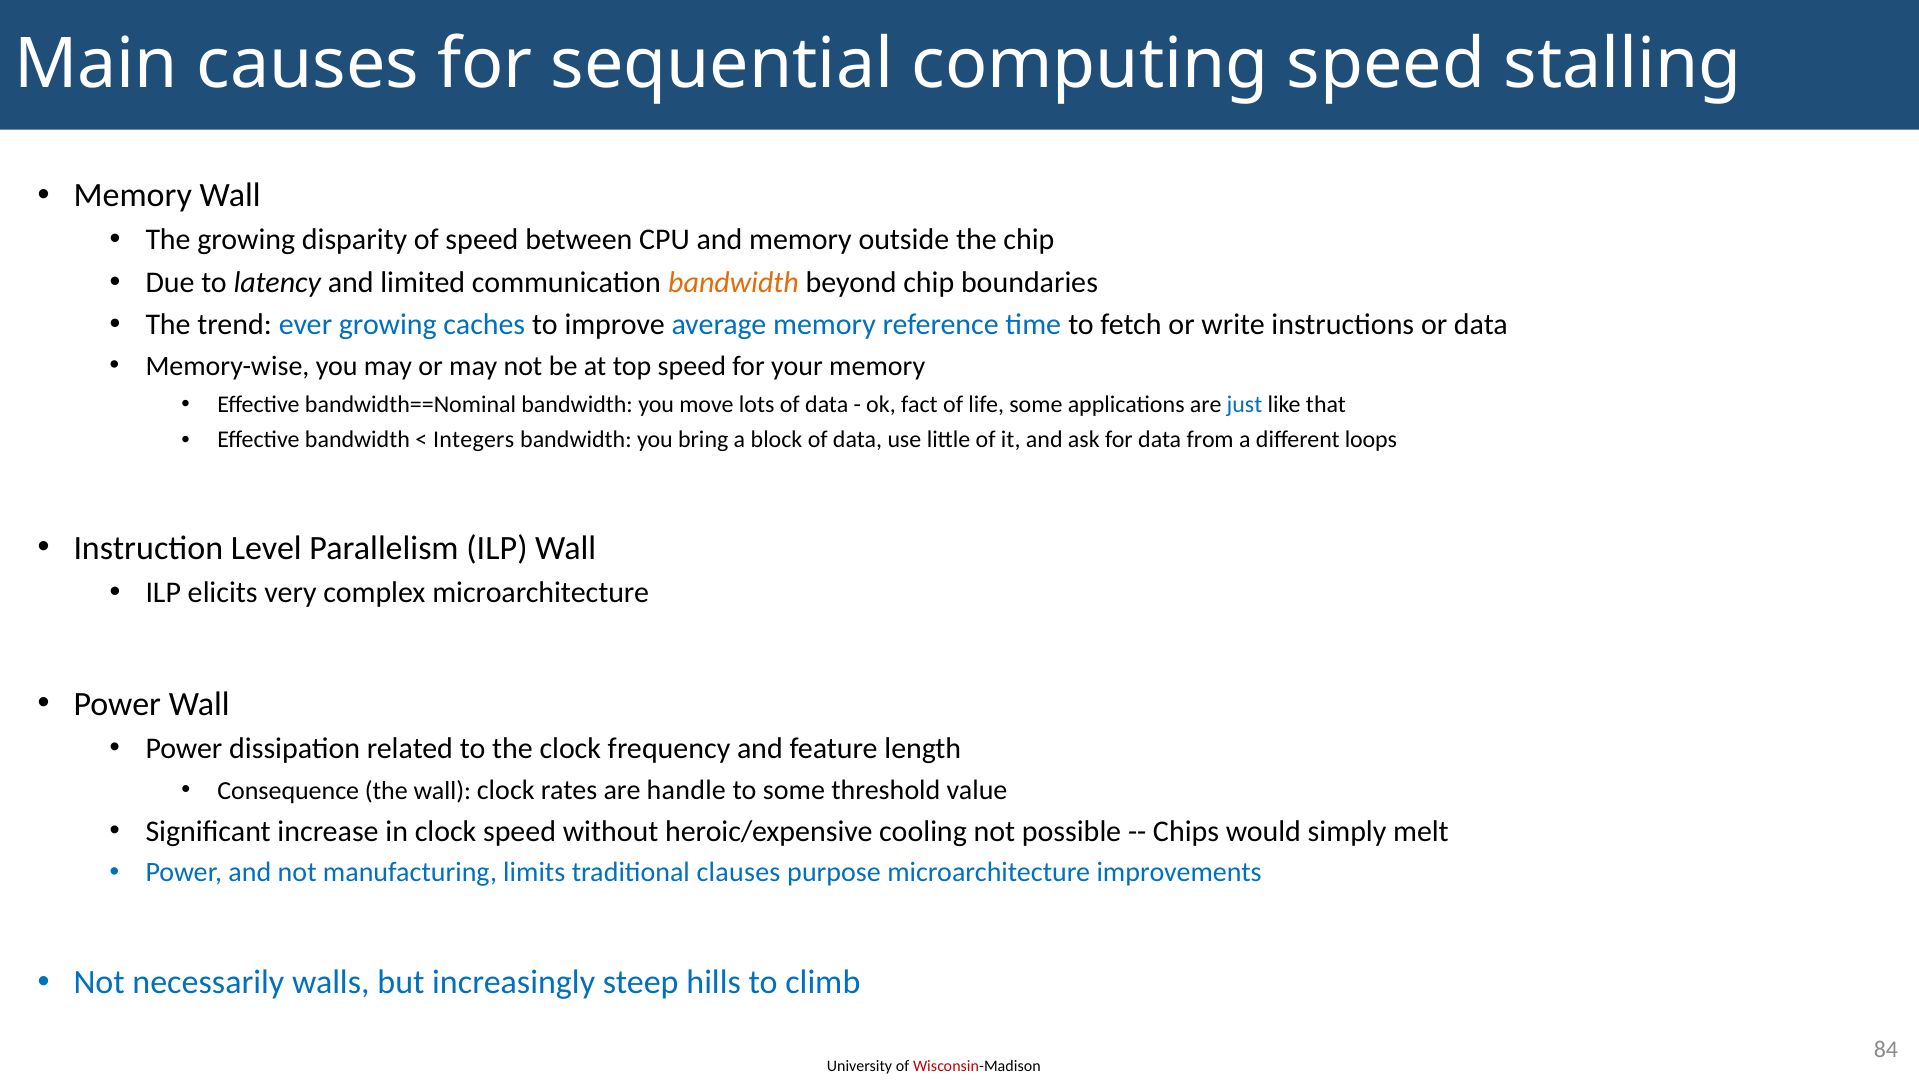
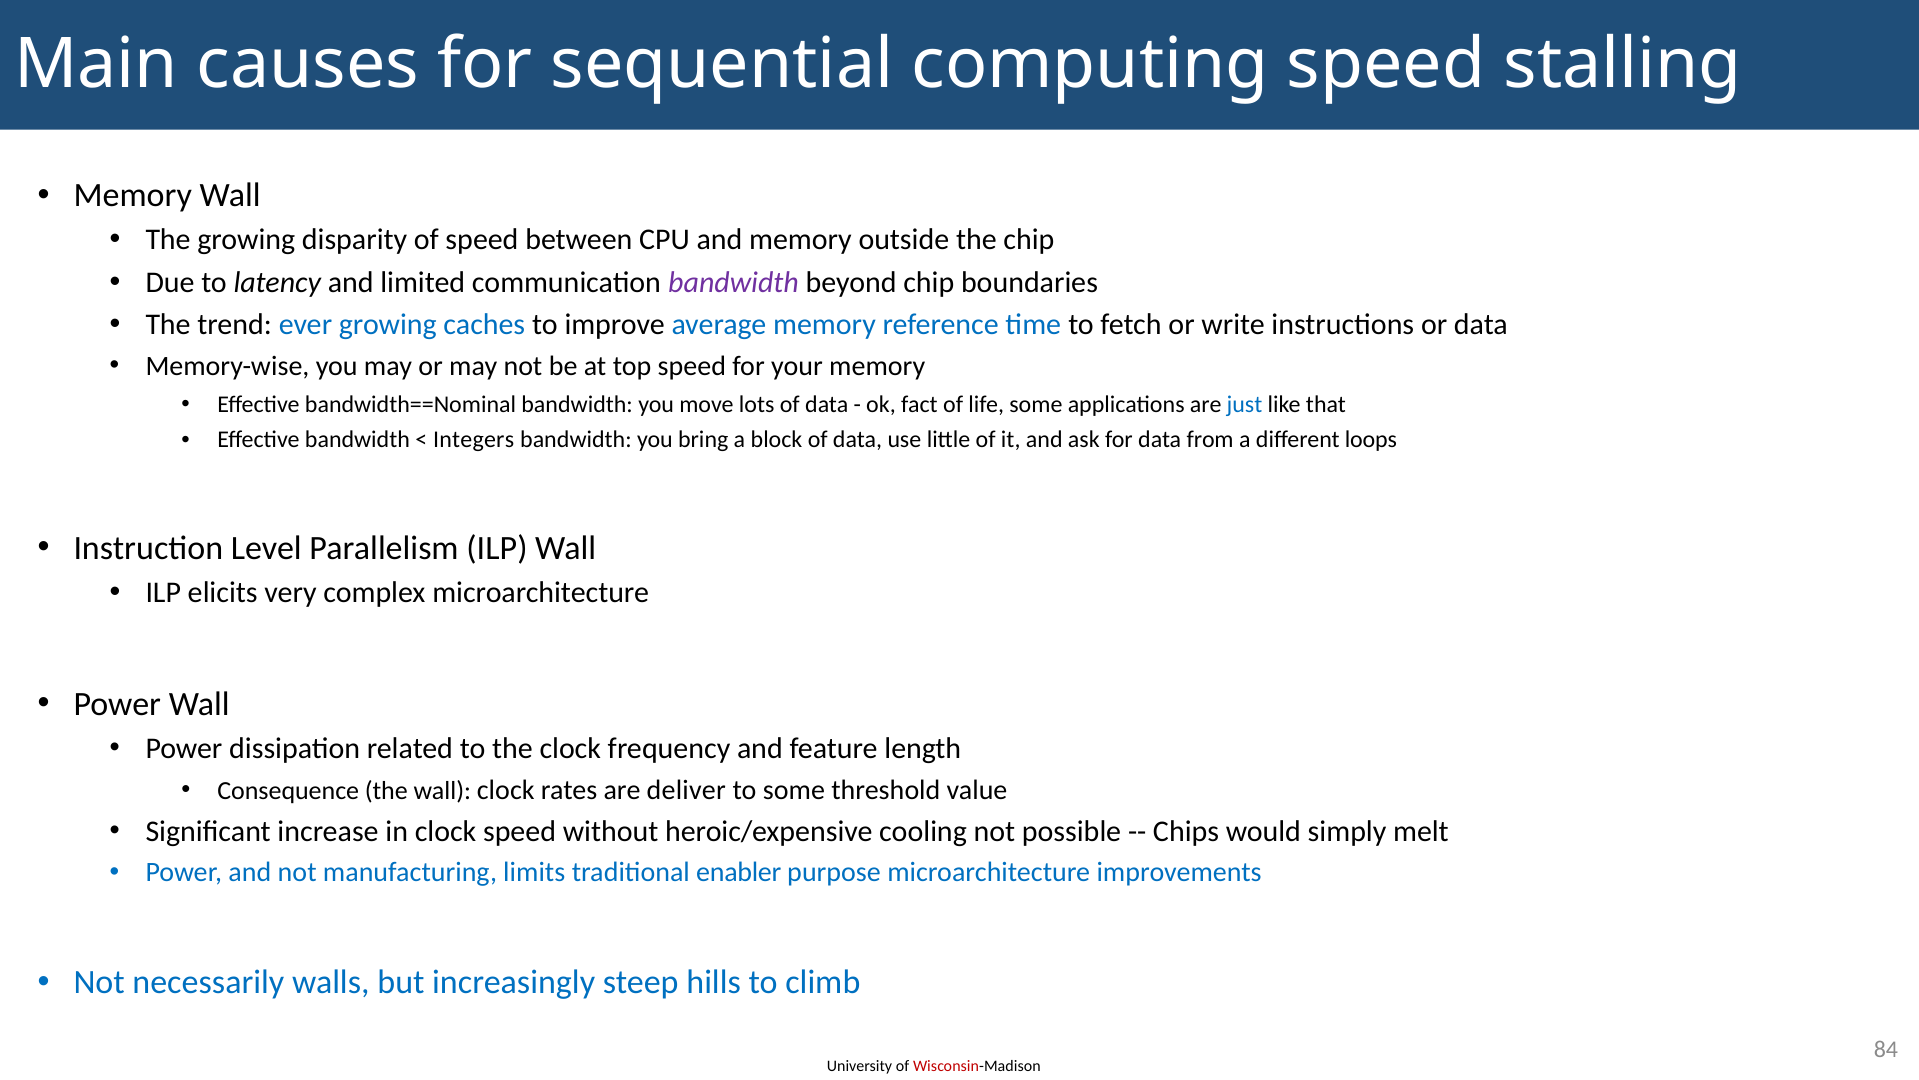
bandwidth colour: orange -> purple (734, 282)
handle: handle -> deliver (686, 789)
clauses: clauses -> enabler (739, 872)
